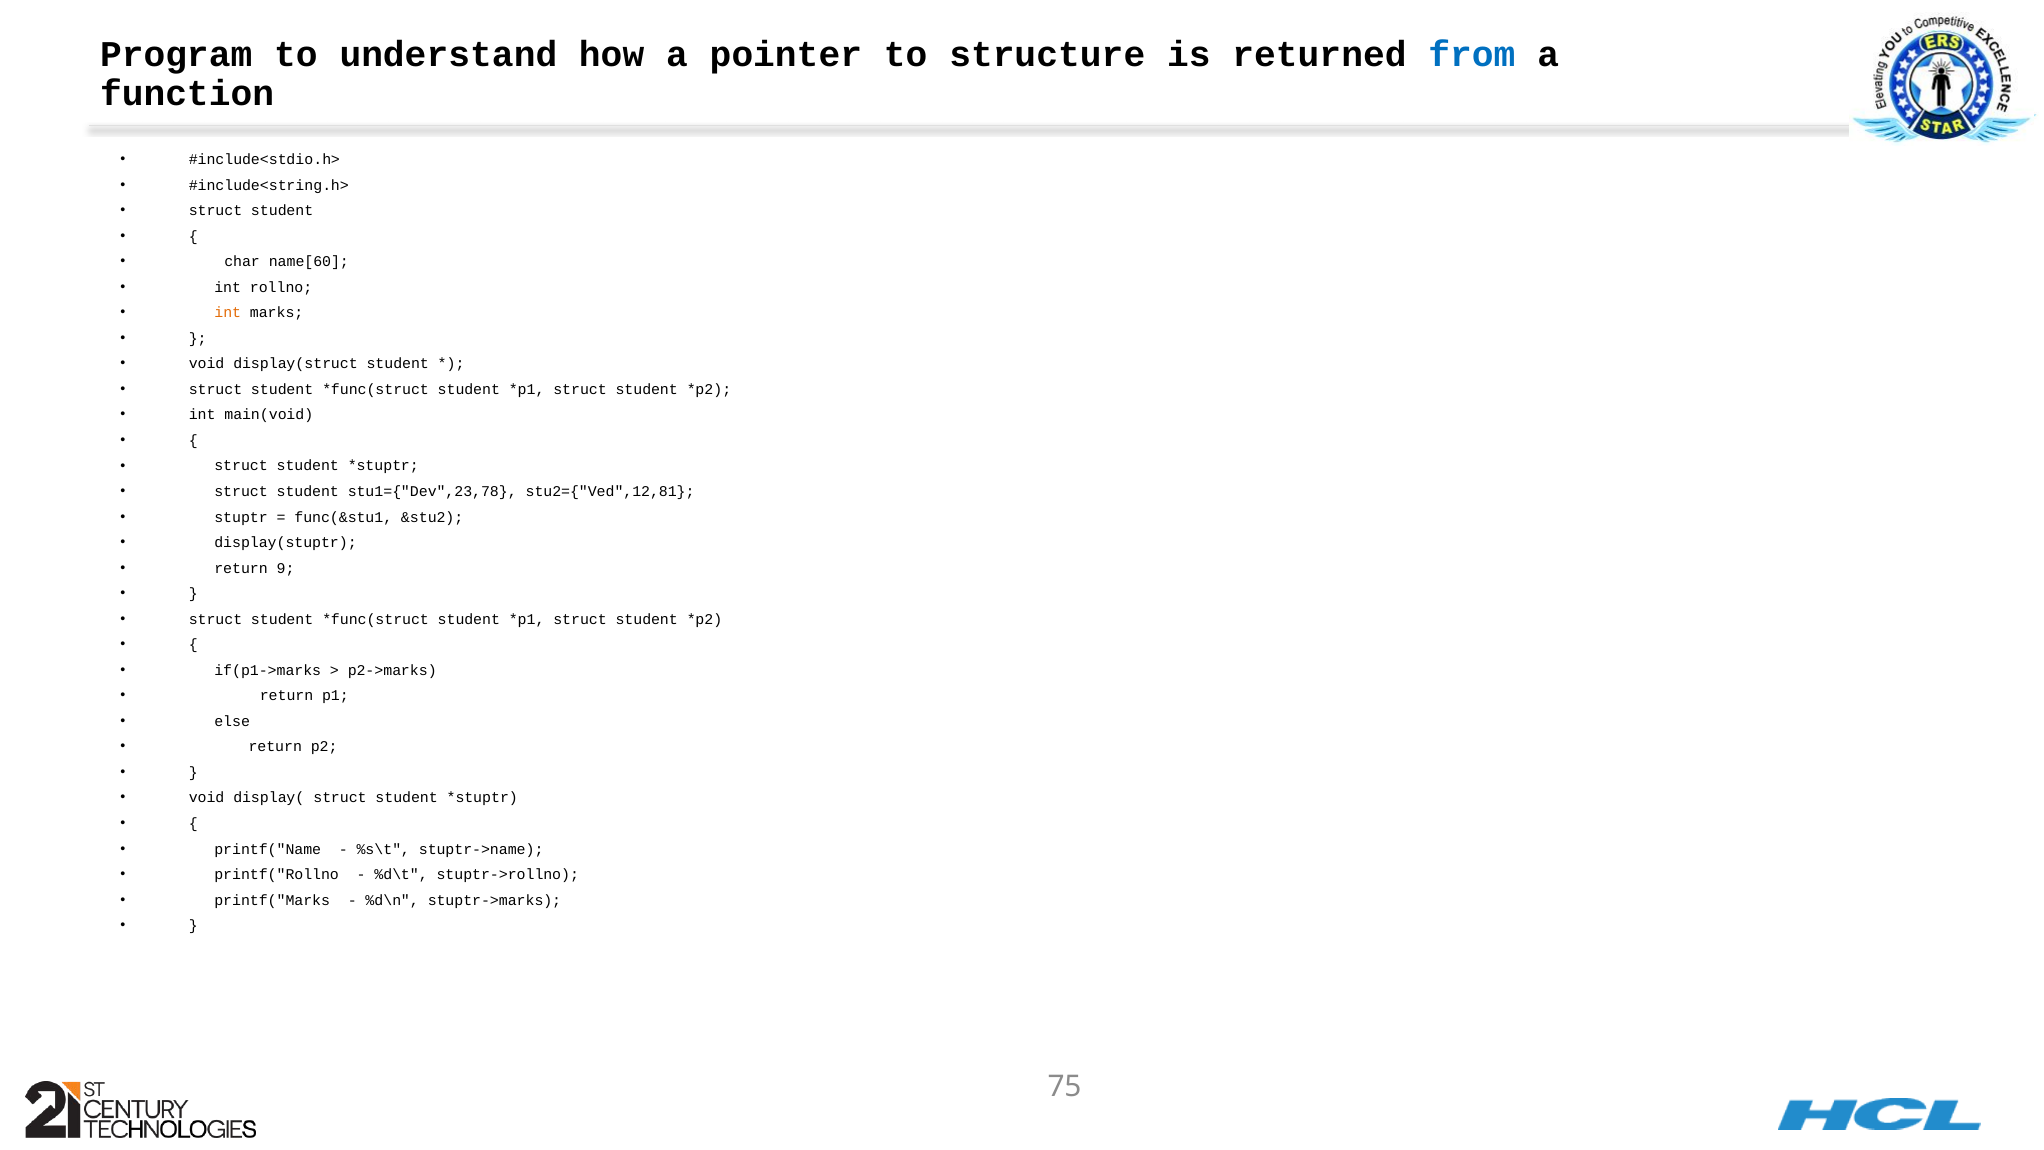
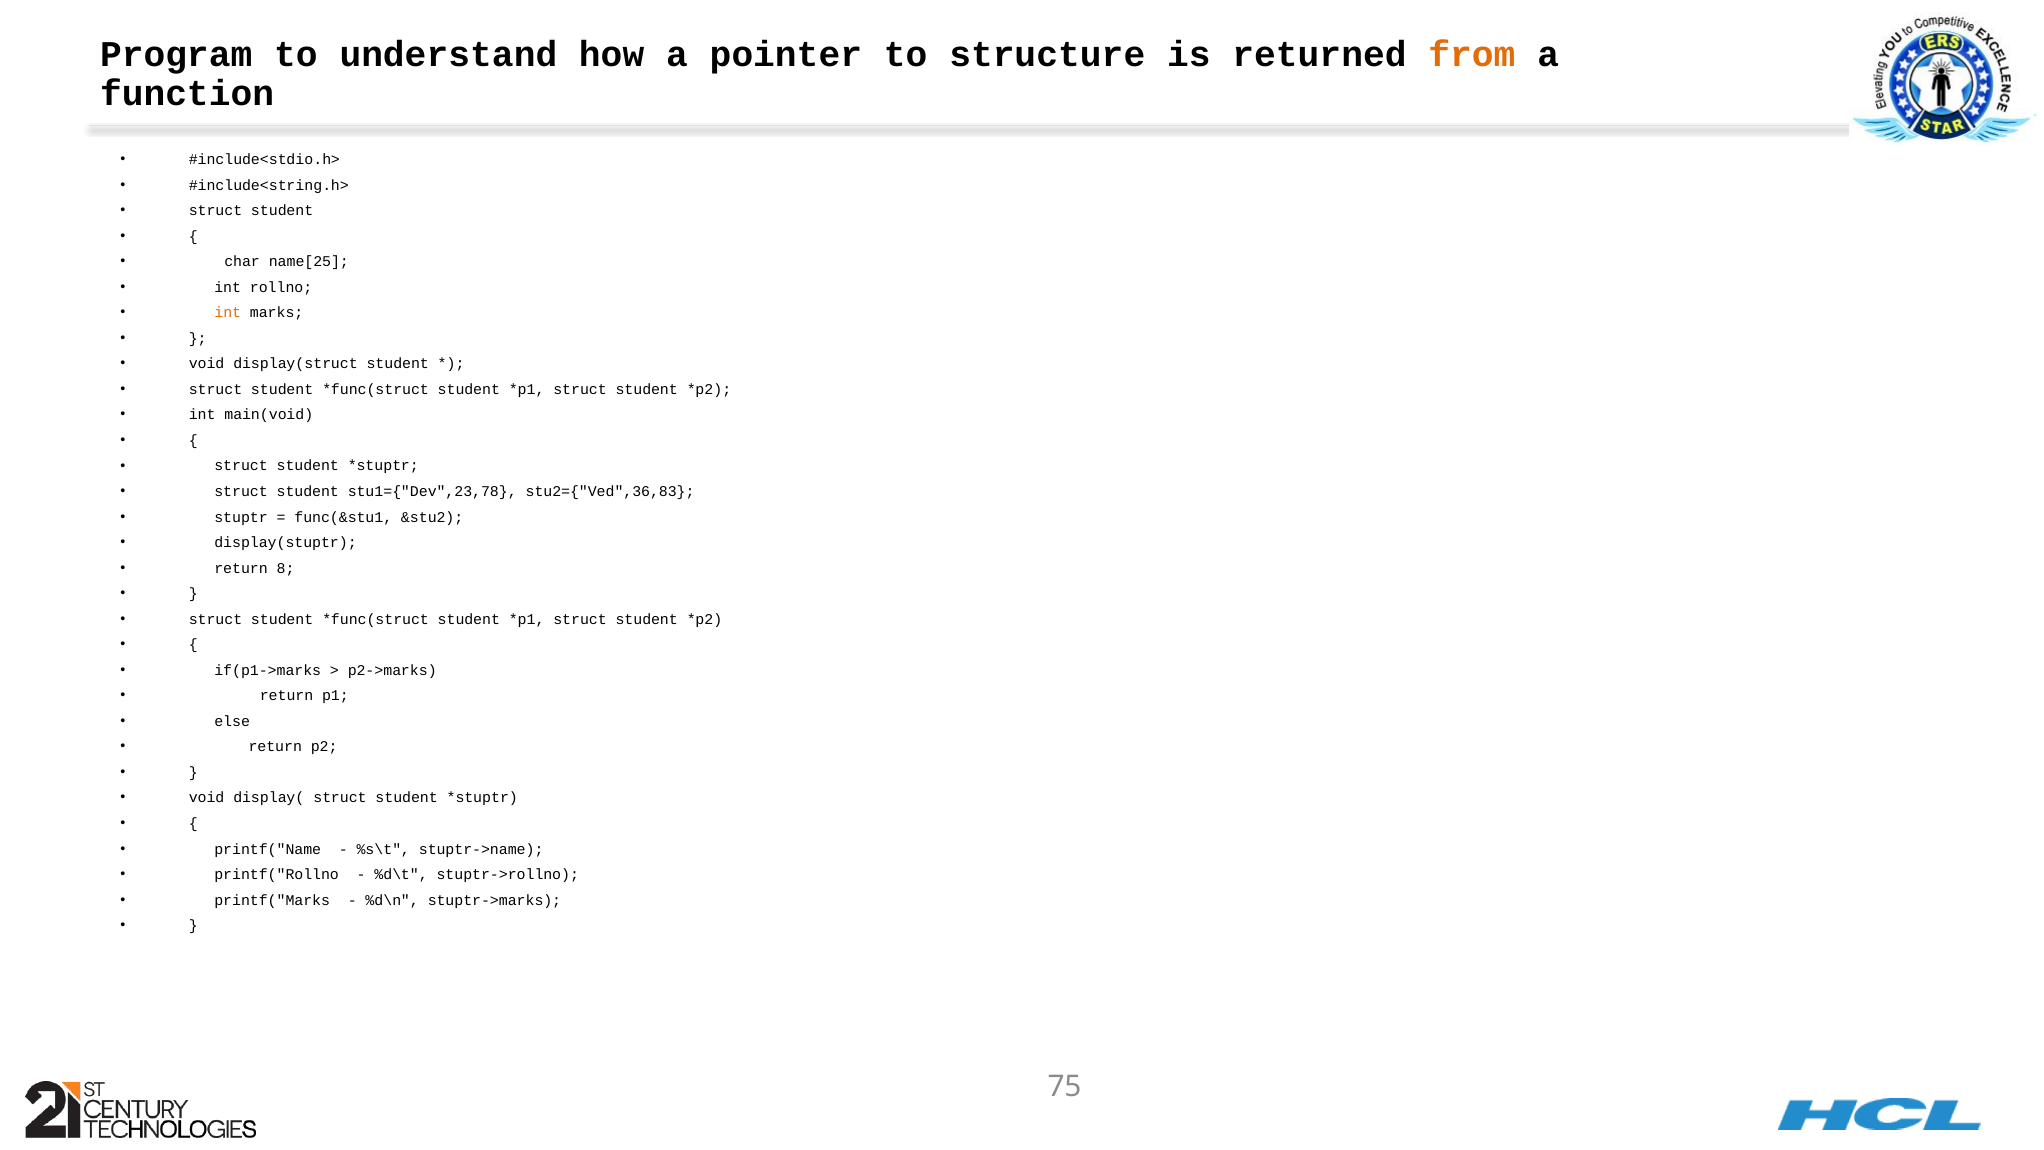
from colour: blue -> orange (1472, 54)
name[60: name[60 -> name[25 (309, 262)
stu2={"Ved",12,81: stu2={"Ved",12,81 -> stu2={"Ved",36,83 (610, 492)
9: 9 -> 8 (286, 568)
